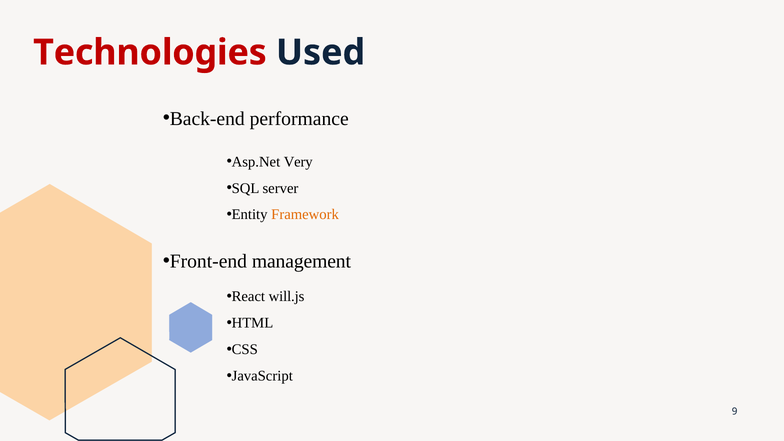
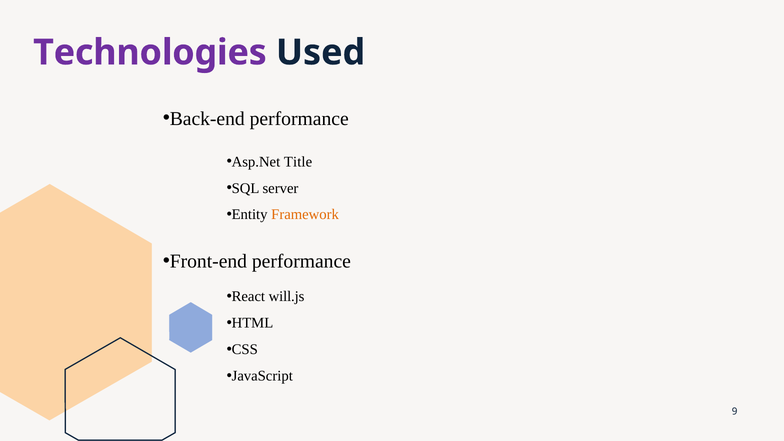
Technologies colour: red -> purple (150, 53)
Very: Very -> Title (298, 162)
Front-end management: management -> performance (301, 261)
